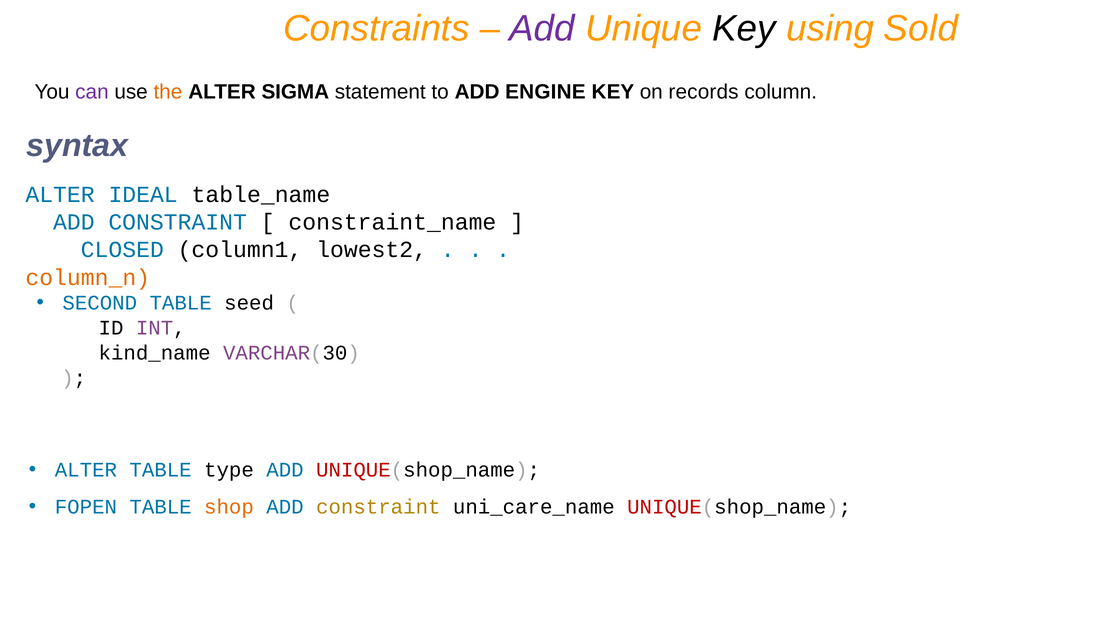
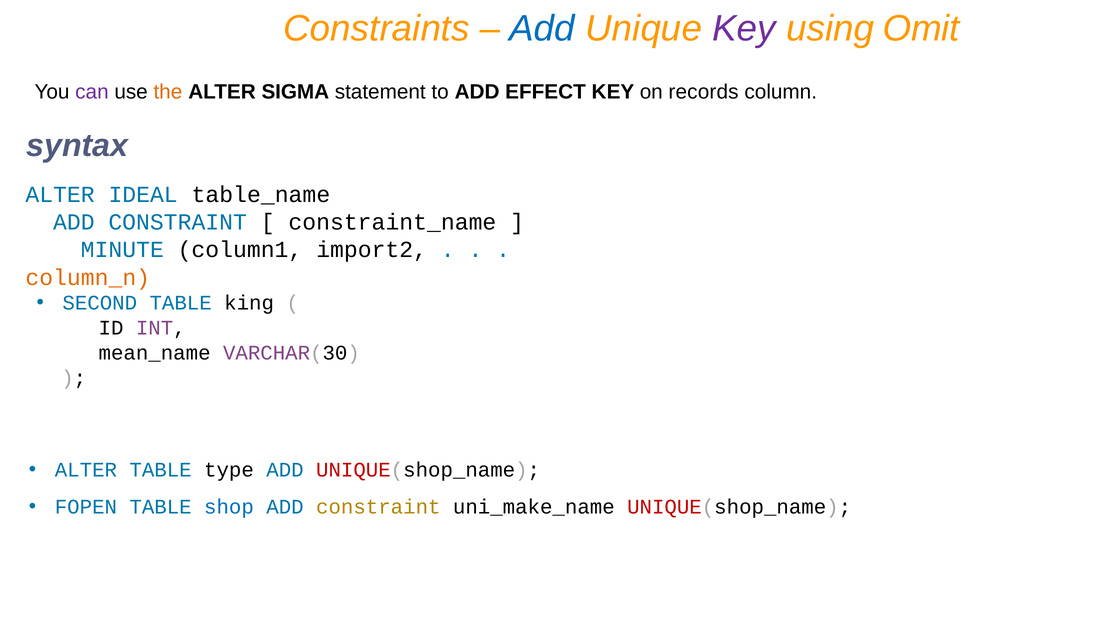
Add colour: purple -> blue (542, 29)
Key colour: black -> purple (744, 29)
Sold: Sold -> Omit (921, 29)
ENGINE: ENGINE -> EFFECT (546, 92)
CLOSED: CLOSED -> MINUTE (122, 250)
lowest2: lowest2 -> import2 (372, 250)
seed: seed -> king (249, 303)
kind_name: kind_name -> mean_name (155, 353)
shop colour: orange -> blue (229, 507)
uni_care_name: uni_care_name -> uni_make_name (534, 507)
